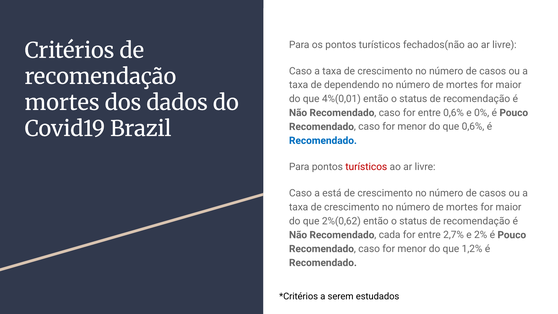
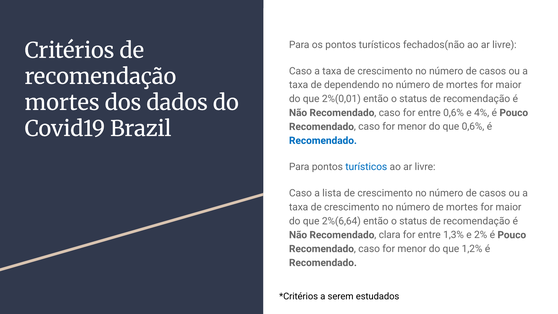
4%(0,01: 4%(0,01 -> 2%(0,01 (341, 99)
0%: 0% -> 4% (482, 113)
turísticos colour: red -> blue (366, 167)
está: está -> lista (332, 193)
2%(0,62: 2%(0,62 -> 2%(6,64 (341, 221)
cada: cada -> clara (390, 235)
2,7%: 2,7% -> 1,3% (454, 235)
